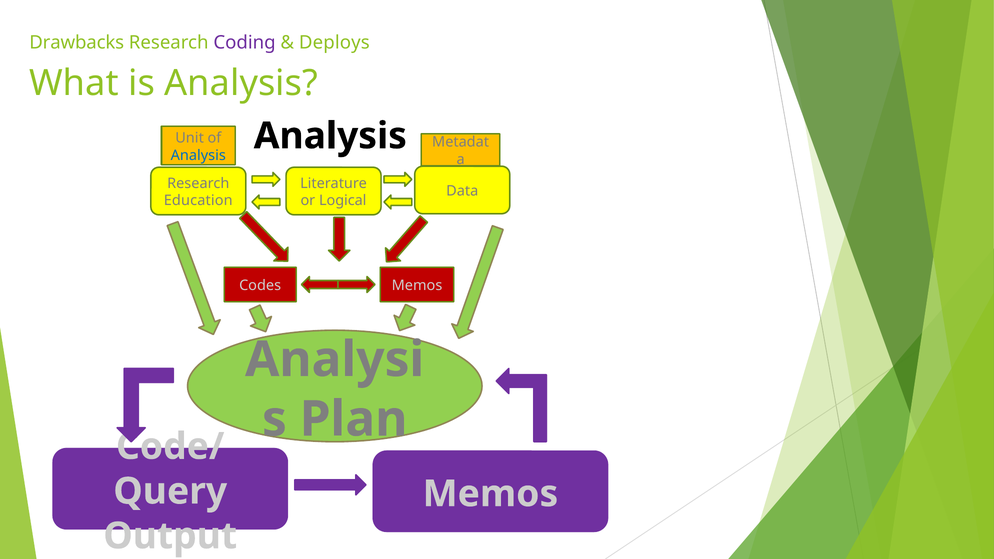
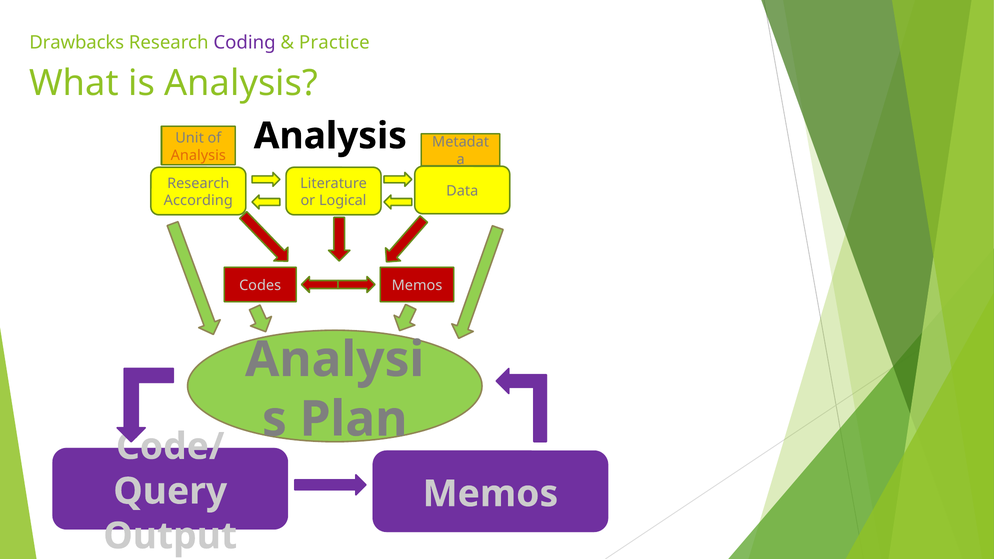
Deploys: Deploys -> Practice (334, 43)
Analysis colour: blue -> orange (198, 155)
Education: Education -> According (198, 201)
